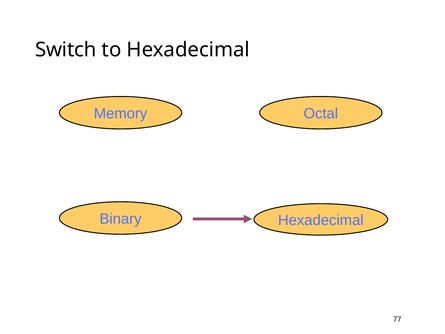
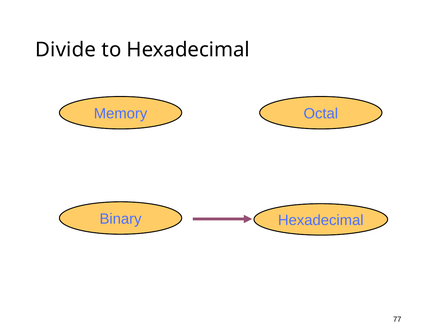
Switch: Switch -> Divide (66, 50)
